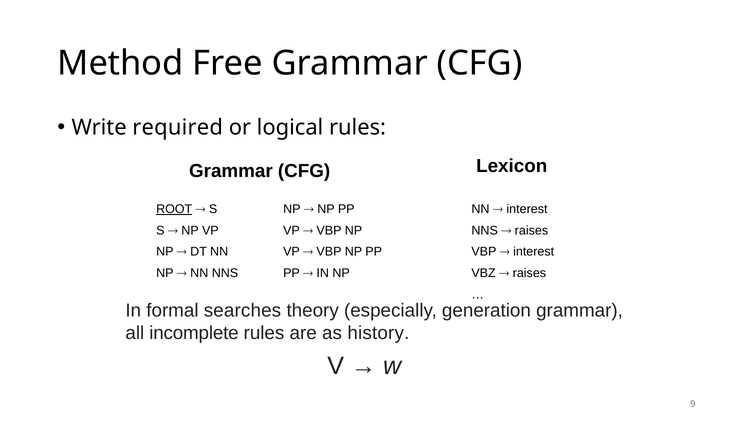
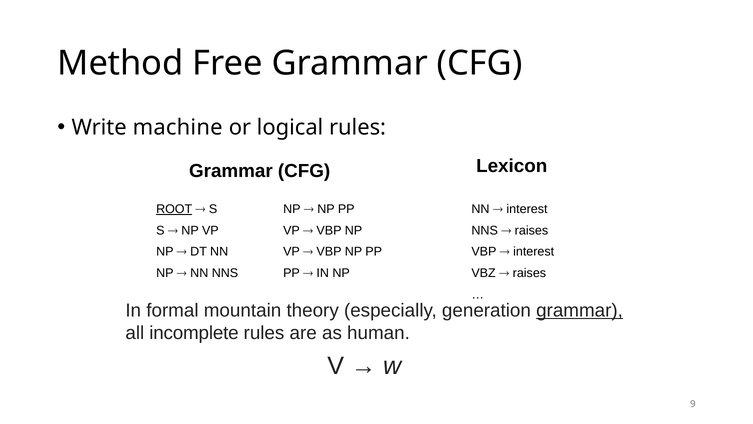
required: required -> machine (178, 127)
searches: searches -> mountain (243, 310)
grammar underline: none -> present (580, 310)
history: history -> human (378, 333)
